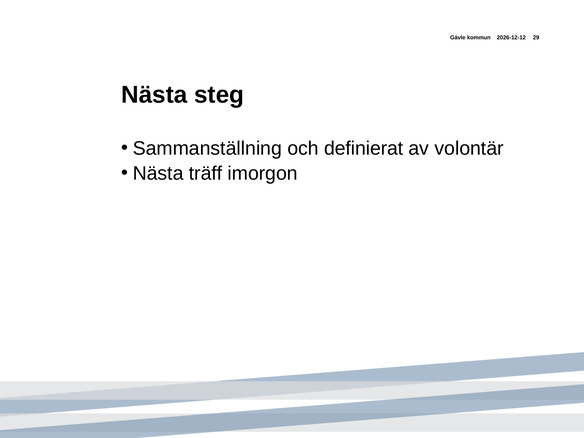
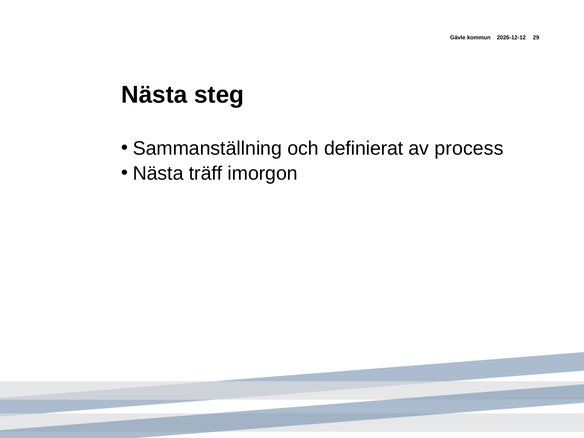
volontär: volontär -> process (469, 148)
